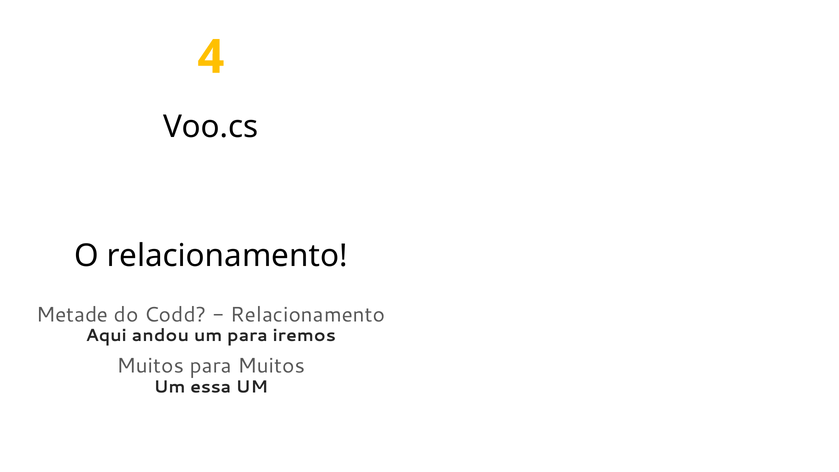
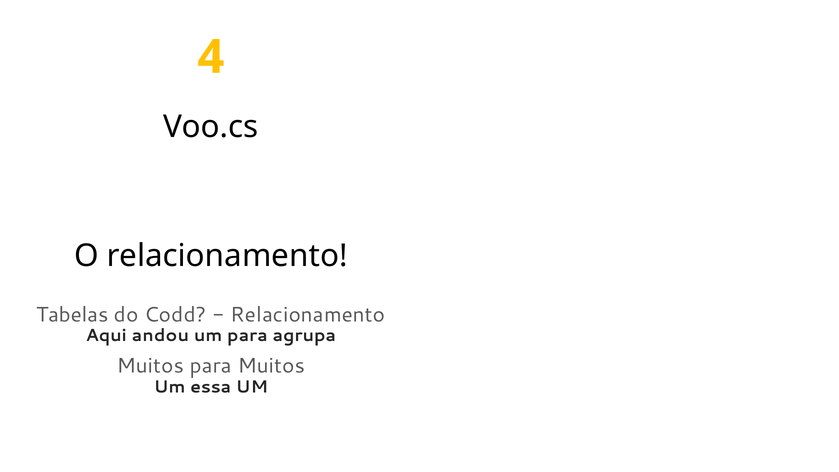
Metade: Metade -> Tabelas (72, 315)
iremos: iremos -> agrupa (304, 336)
